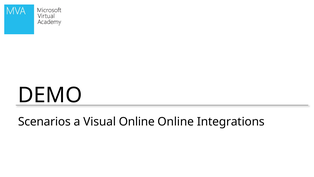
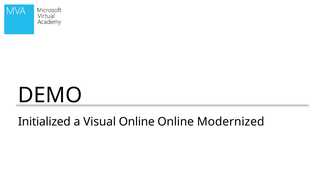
Scenarios: Scenarios -> Initialized (44, 121)
Integrations: Integrations -> Modernized (231, 121)
